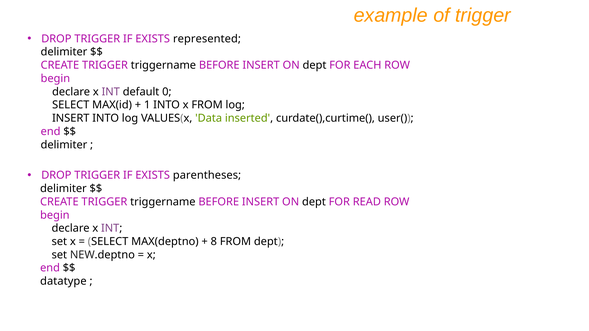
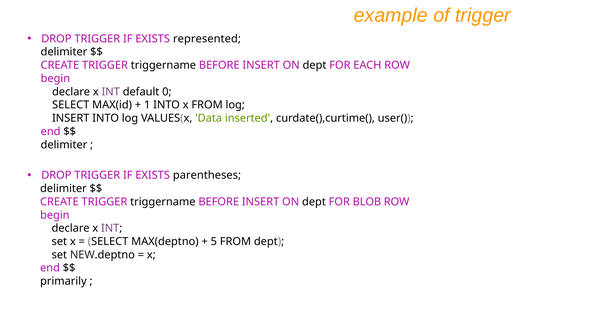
READ: READ -> BLOB (367, 202)
8: 8 -> 5 (214, 242)
datatype: datatype -> primarily (63, 282)
